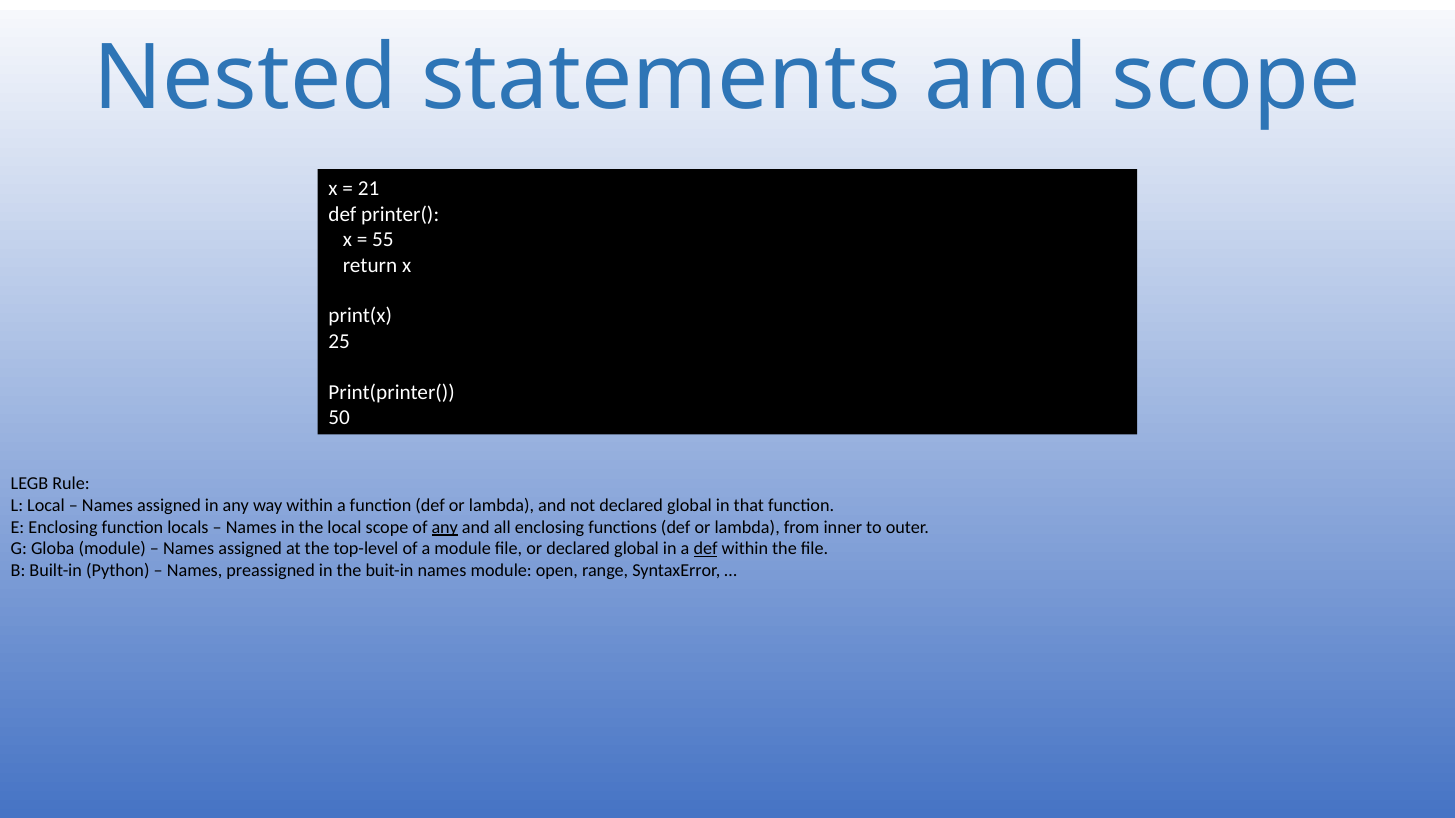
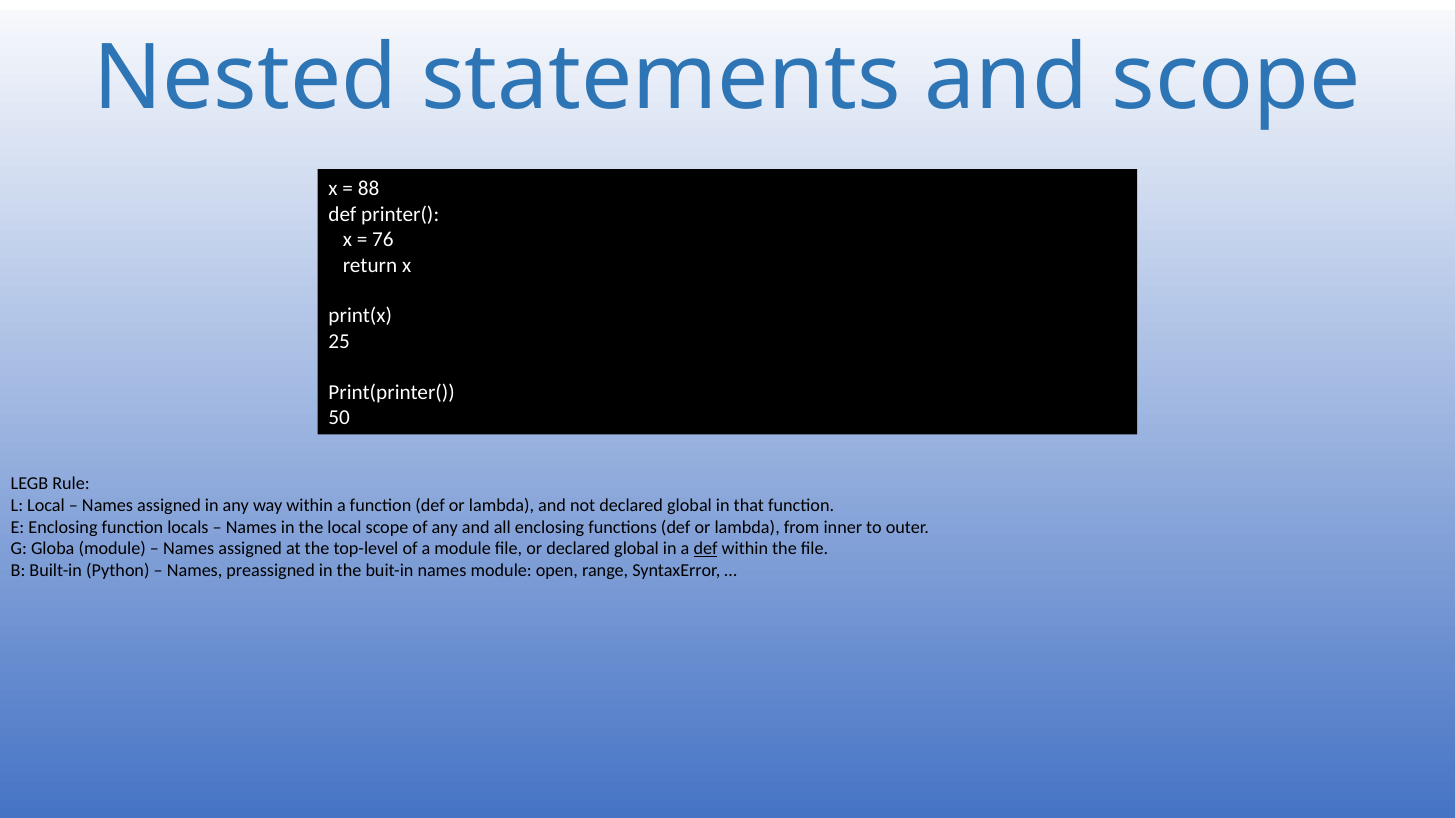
21: 21 -> 88 (369, 189)
55: 55 -> 76 (383, 240)
any underline: present -> none (445, 527)
